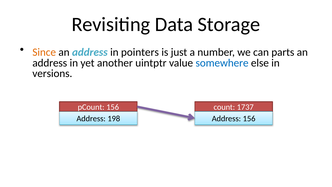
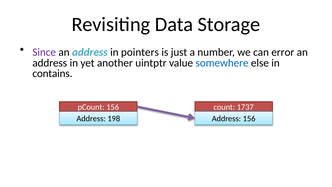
Since colour: orange -> purple (44, 52)
parts: parts -> error (283, 52)
versions: versions -> contains (52, 73)
